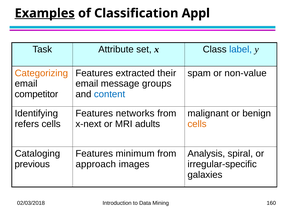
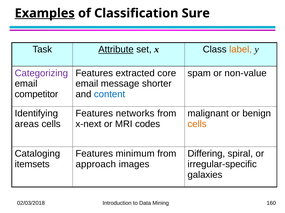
Appl: Appl -> Sure (196, 13)
Attribute underline: none -> present (116, 50)
label colour: blue -> orange (241, 50)
Categorizing colour: orange -> purple (41, 73)
their: their -> core (167, 73)
groups: groups -> shorter (157, 84)
refers: refers -> areas (27, 124)
adults: adults -> codes (148, 124)
Analysis: Analysis -> Differing (206, 154)
previous: previous -> itemsets (32, 165)
